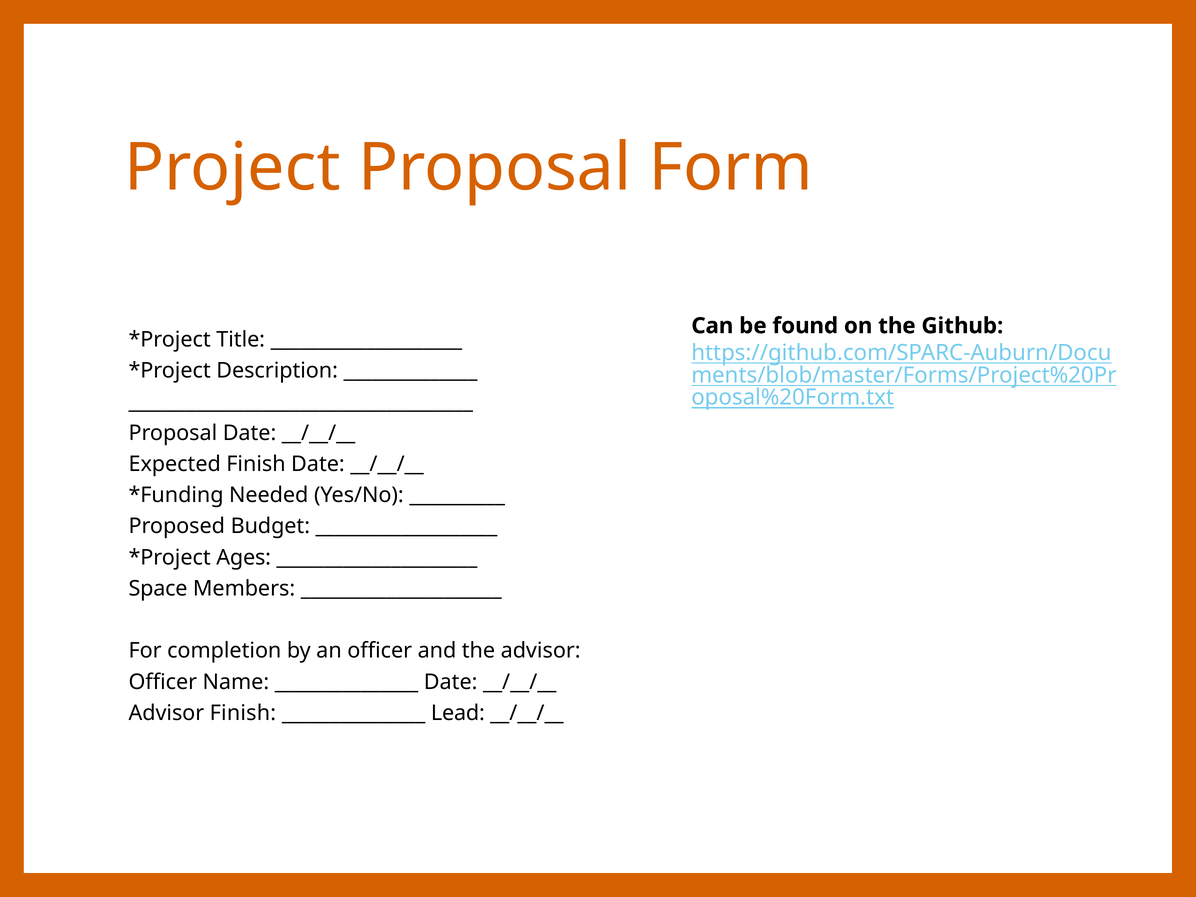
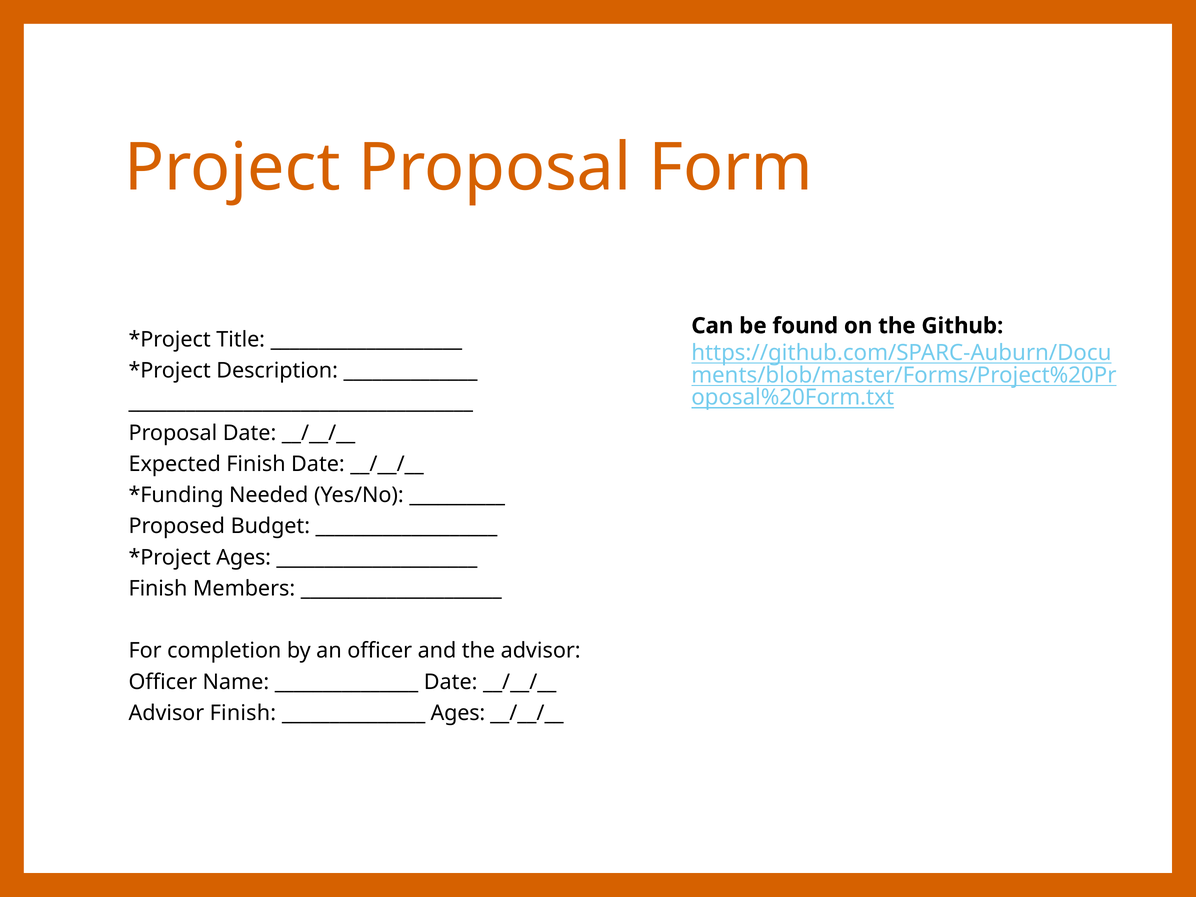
Space: Space -> Finish (158, 589)
Lead: Lead -> Ages (458, 713)
